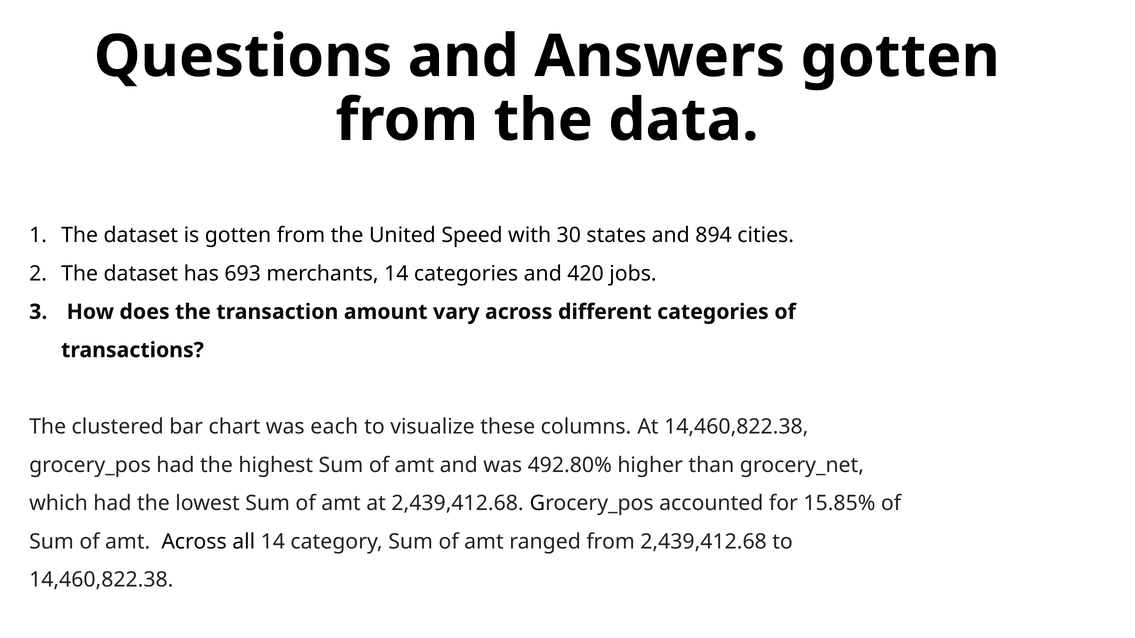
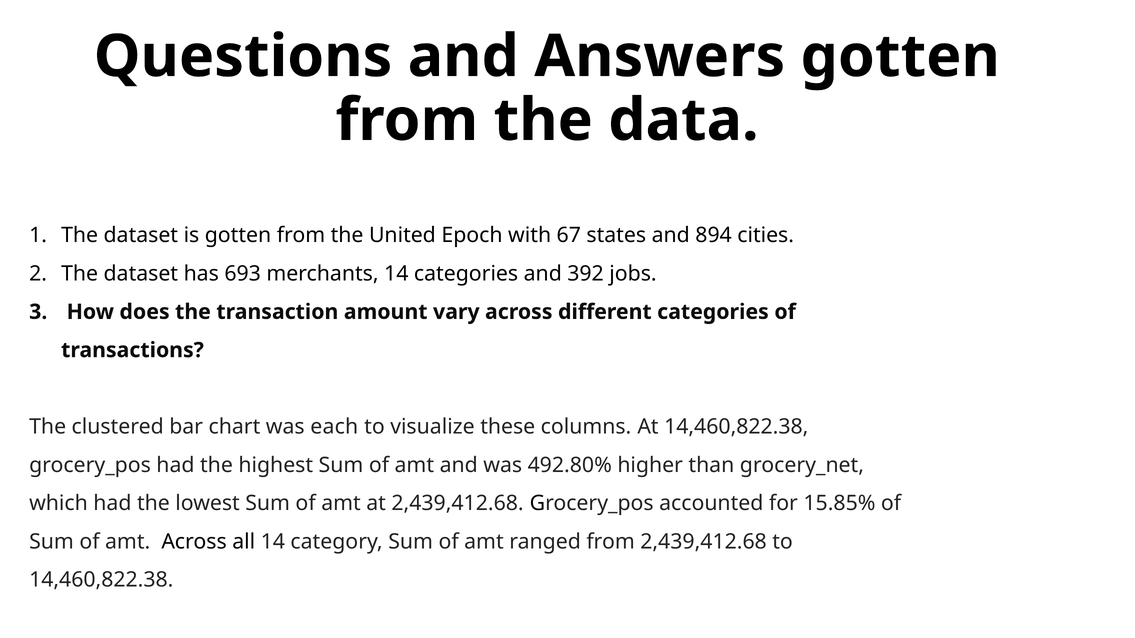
Speed: Speed -> Epoch (472, 235)
30: 30 -> 67 (569, 235)
420: 420 -> 392 (586, 274)
